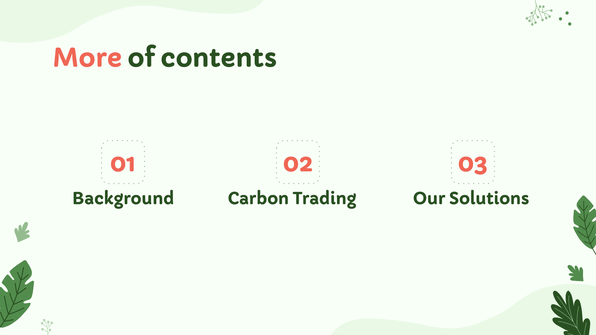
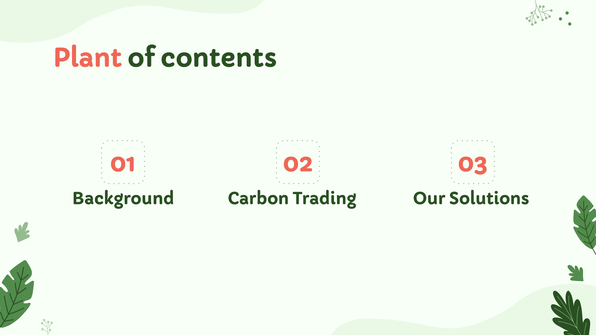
More: More -> Plant (87, 58)
